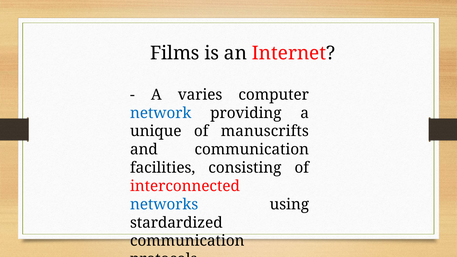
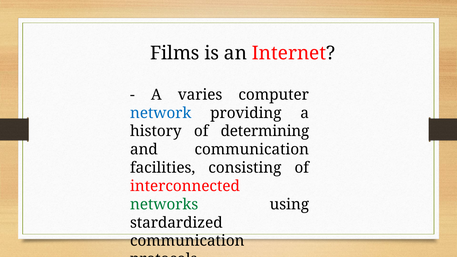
unique: unique -> history (156, 131)
manuscrifts: manuscrifts -> determining (265, 131)
networks colour: blue -> green (164, 204)
